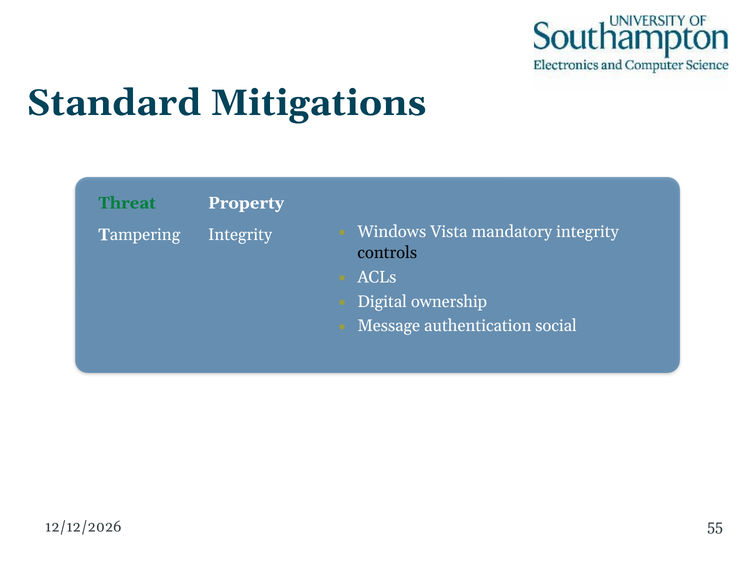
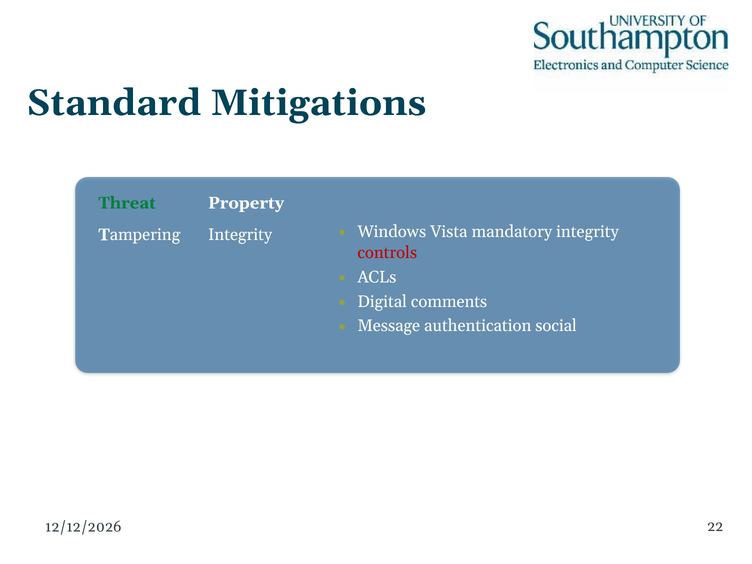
controls colour: black -> red (387, 253)
ownership: ownership -> comments (449, 302)
55: 55 -> 22 (715, 527)
